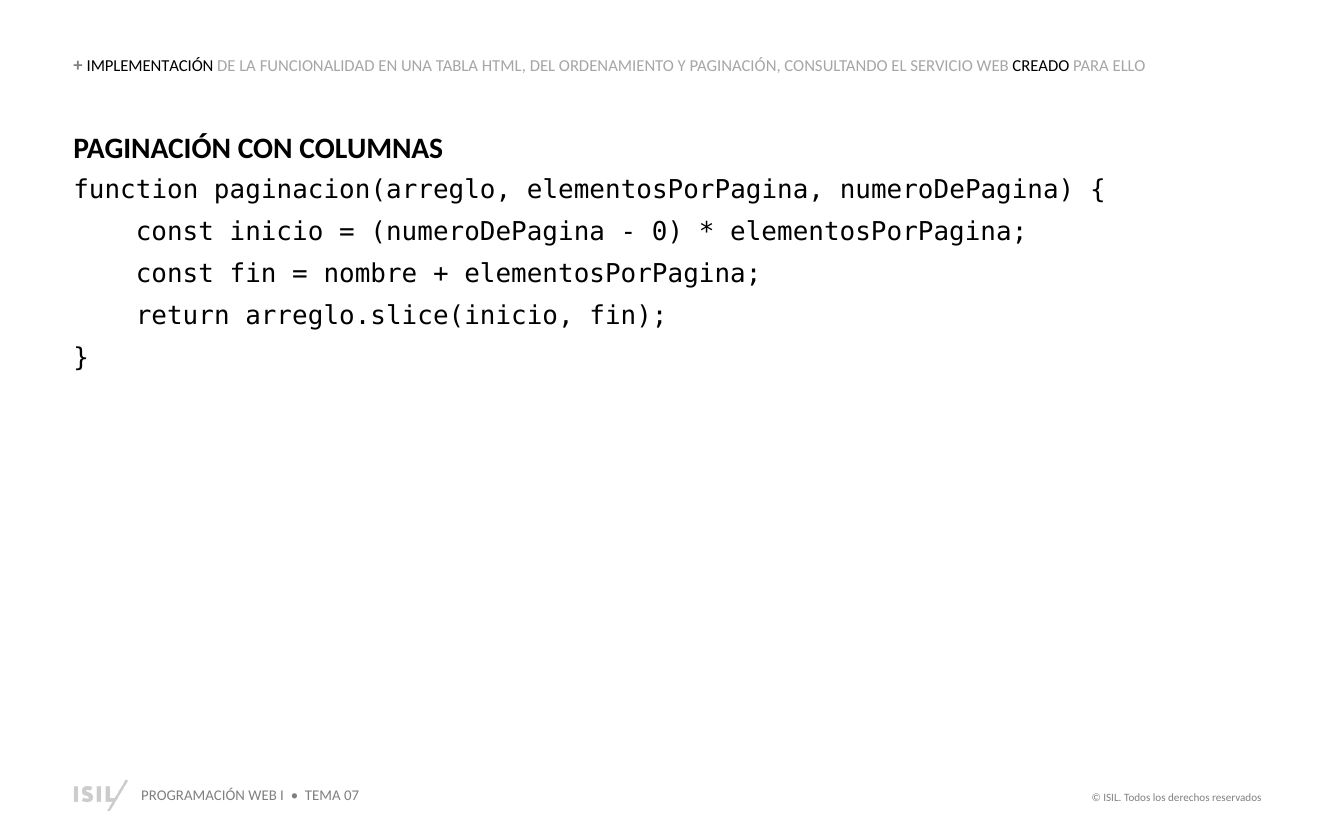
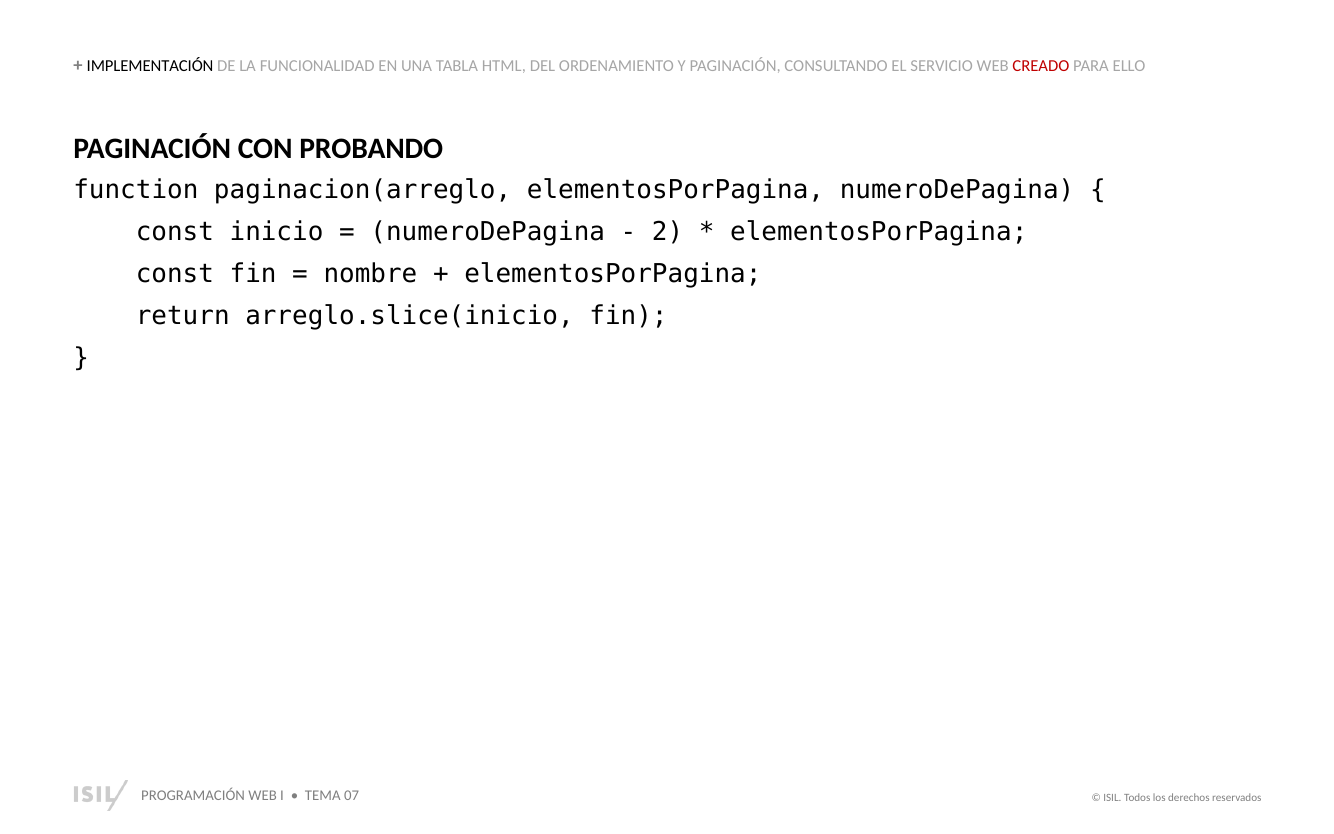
CREADO colour: black -> red (1041, 65)
COLUMNAS: COLUMNAS -> PROBANDO (371, 149)
0: 0 -> 2 (668, 232)
